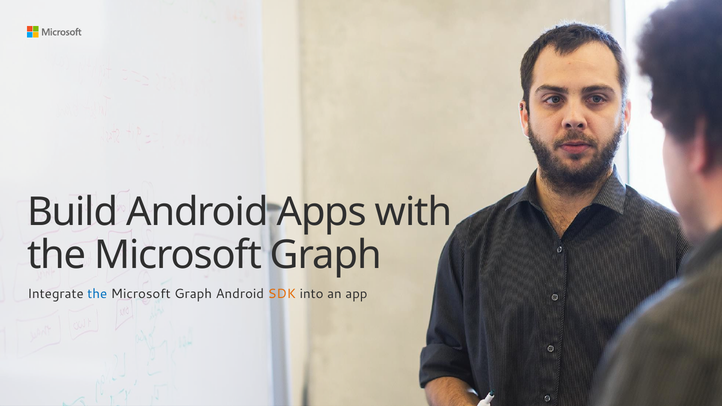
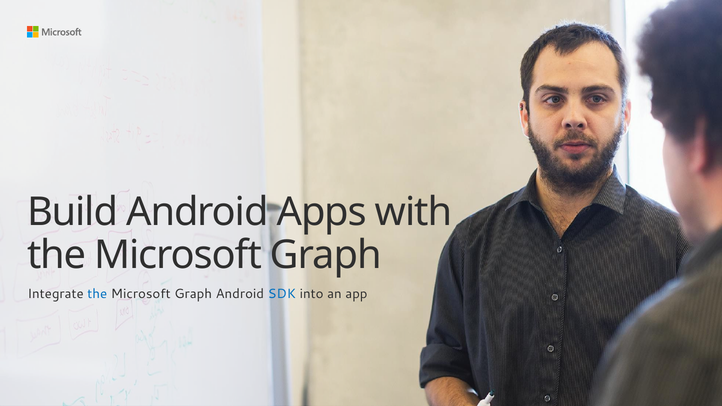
SDK colour: orange -> blue (282, 294)
